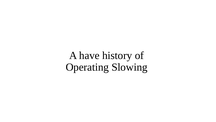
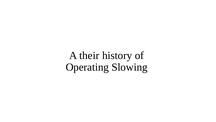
have: have -> their (89, 55)
